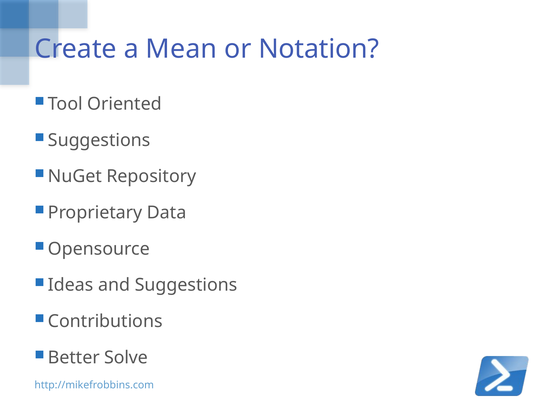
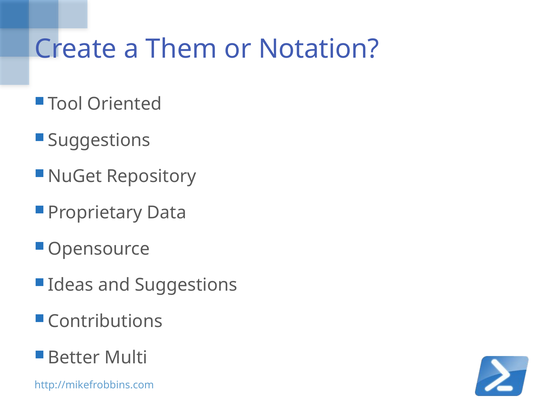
Mean: Mean -> Them (181, 49)
Solve: Solve -> Multi (126, 358)
